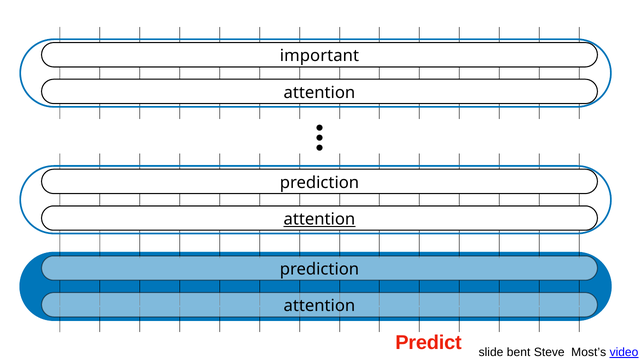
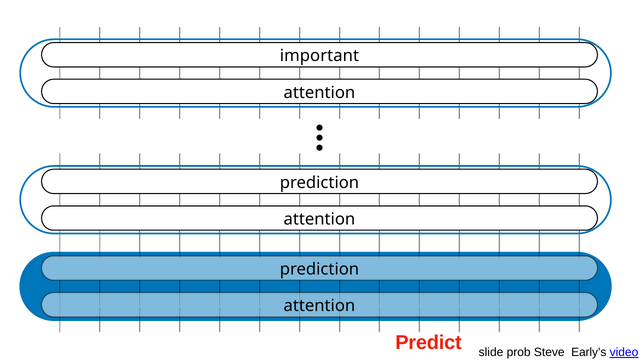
attention underline: present -> none (319, 219)
bent: bent -> prob (519, 352)
Most’s: Most’s -> Early’s (589, 352)
